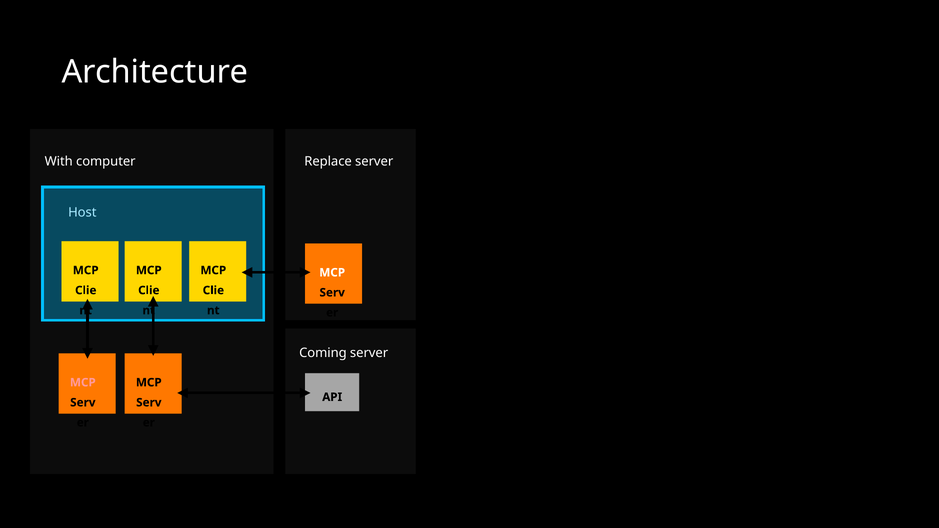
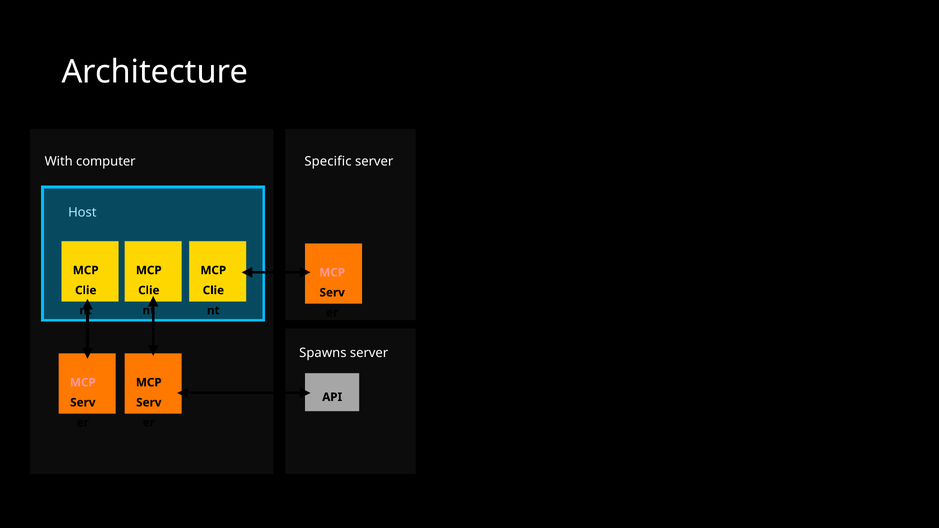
Replace: Replace -> Specific (328, 162)
MCP colour: white -> pink (332, 273)
Coming: Coming -> Spawns (323, 353)
